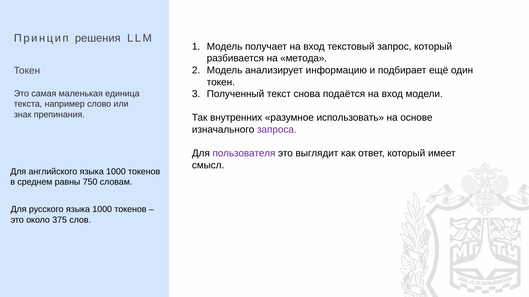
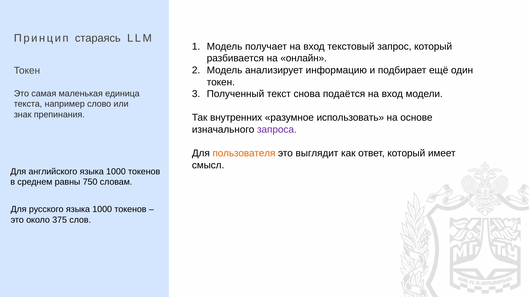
решения: решения -> стараясь (98, 38)
метода: метода -> онлайн (304, 58)
пользователя colour: purple -> orange (244, 154)
